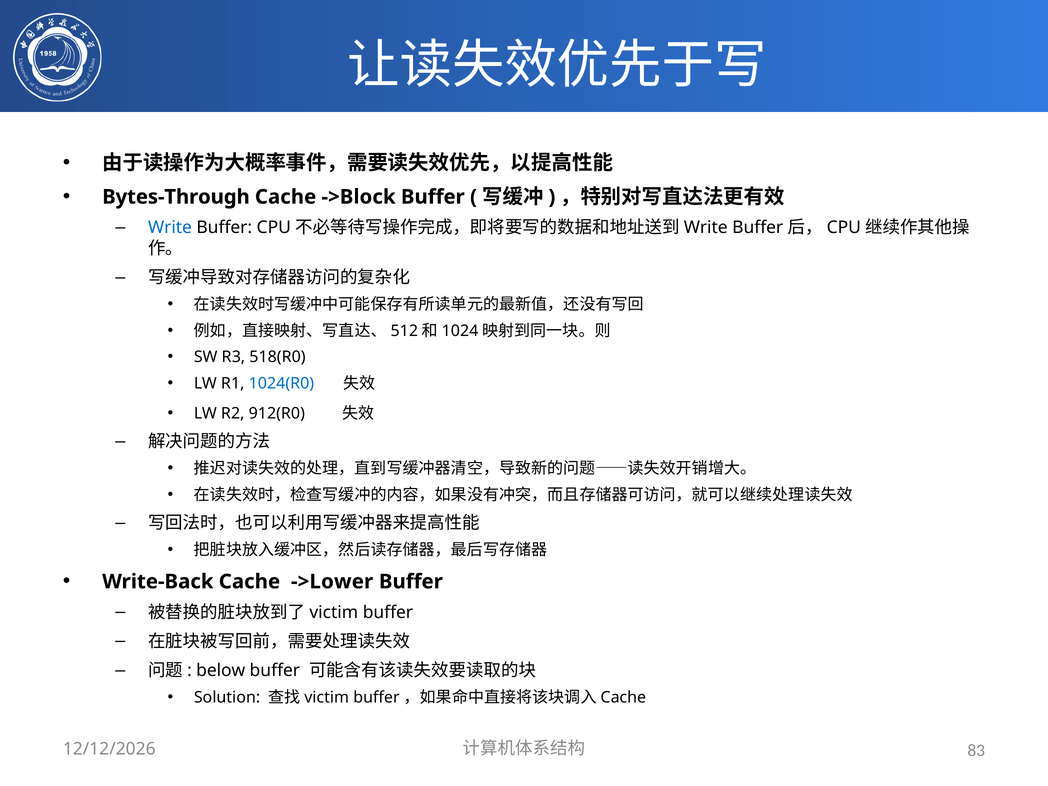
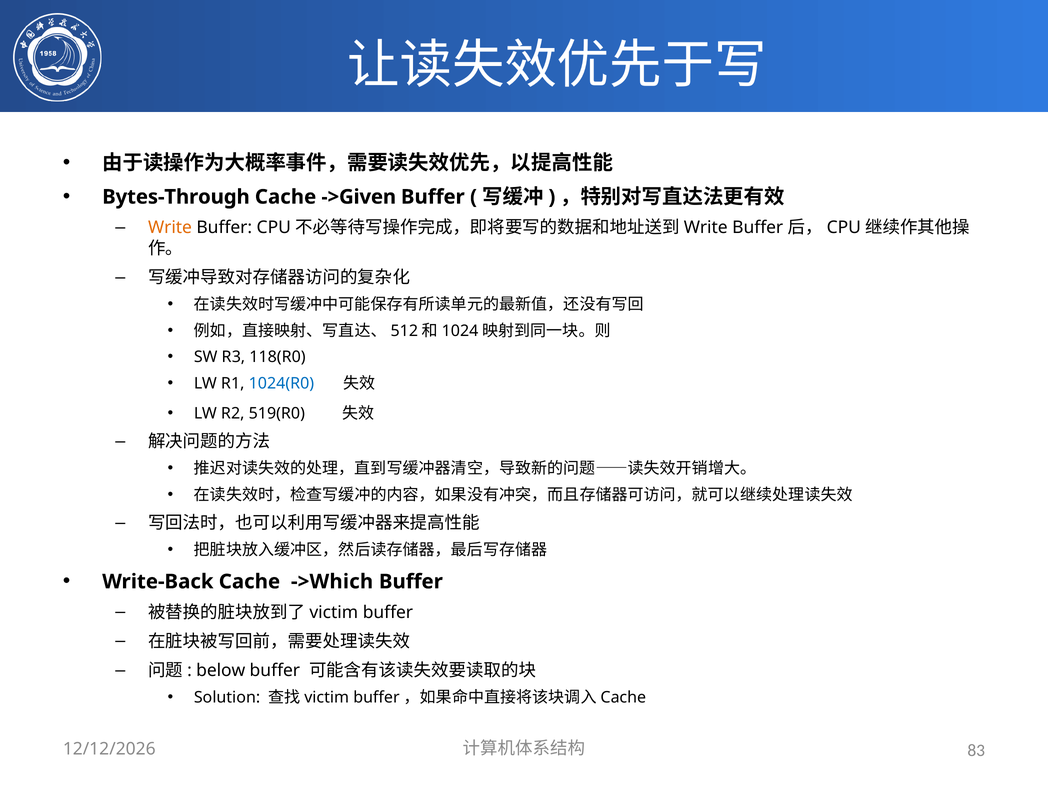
->Block: ->Block -> ->Given (359, 197)
Write colour: blue -> orange (170, 228)
518(R0: 518(R0 -> 118(R0 (277, 357)
912(R0: 912(R0 -> 519(R0 (277, 413)
->Lower: ->Lower -> ->Which (332, 582)
